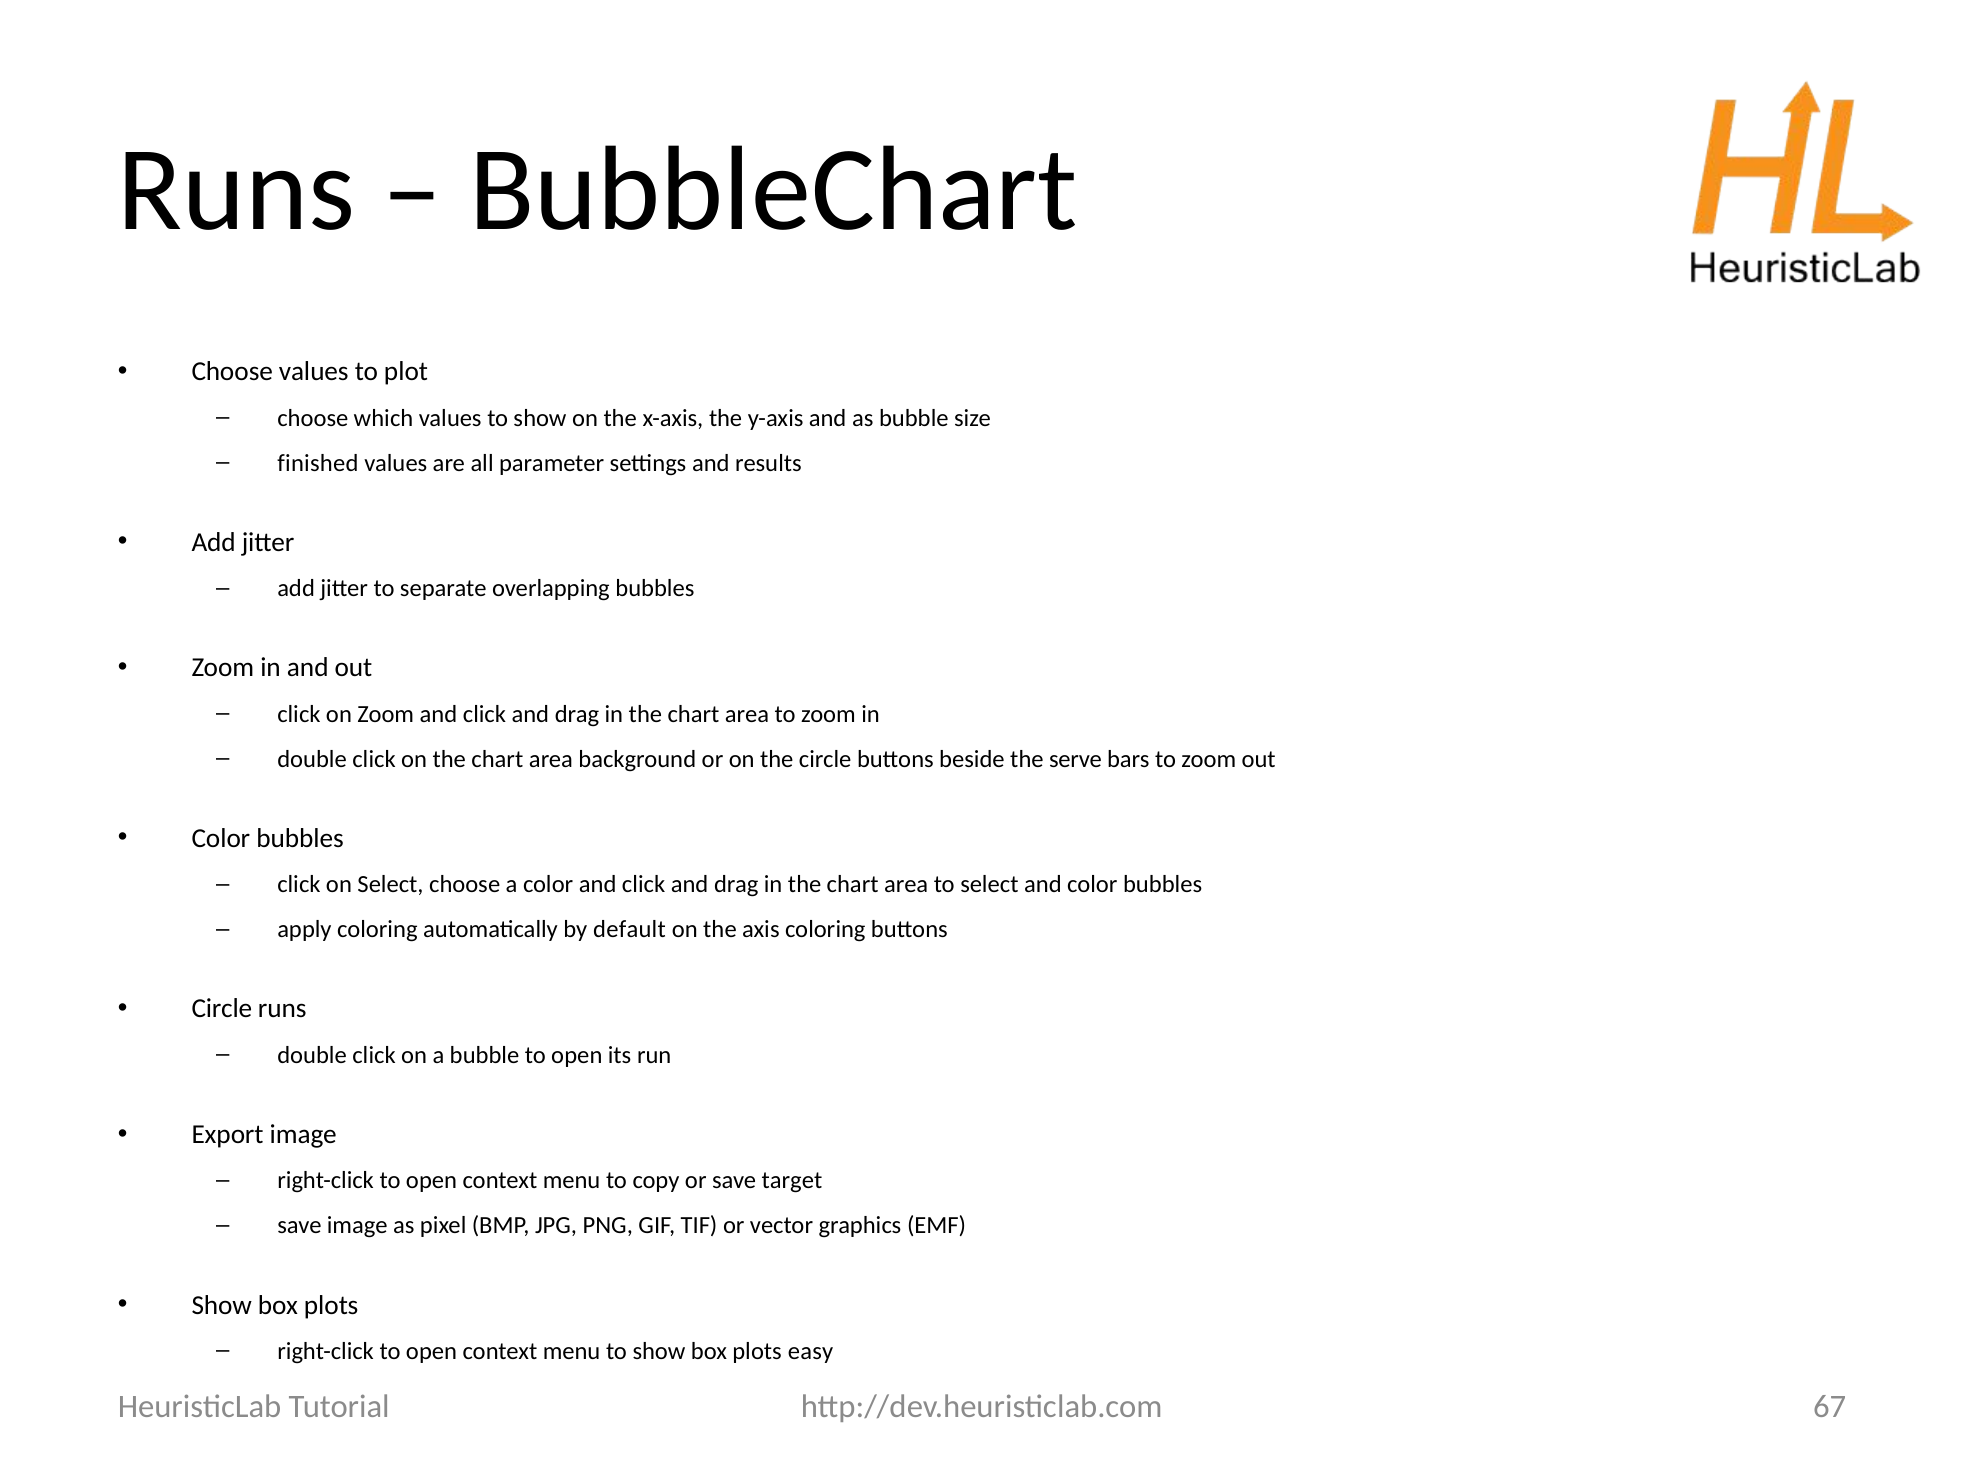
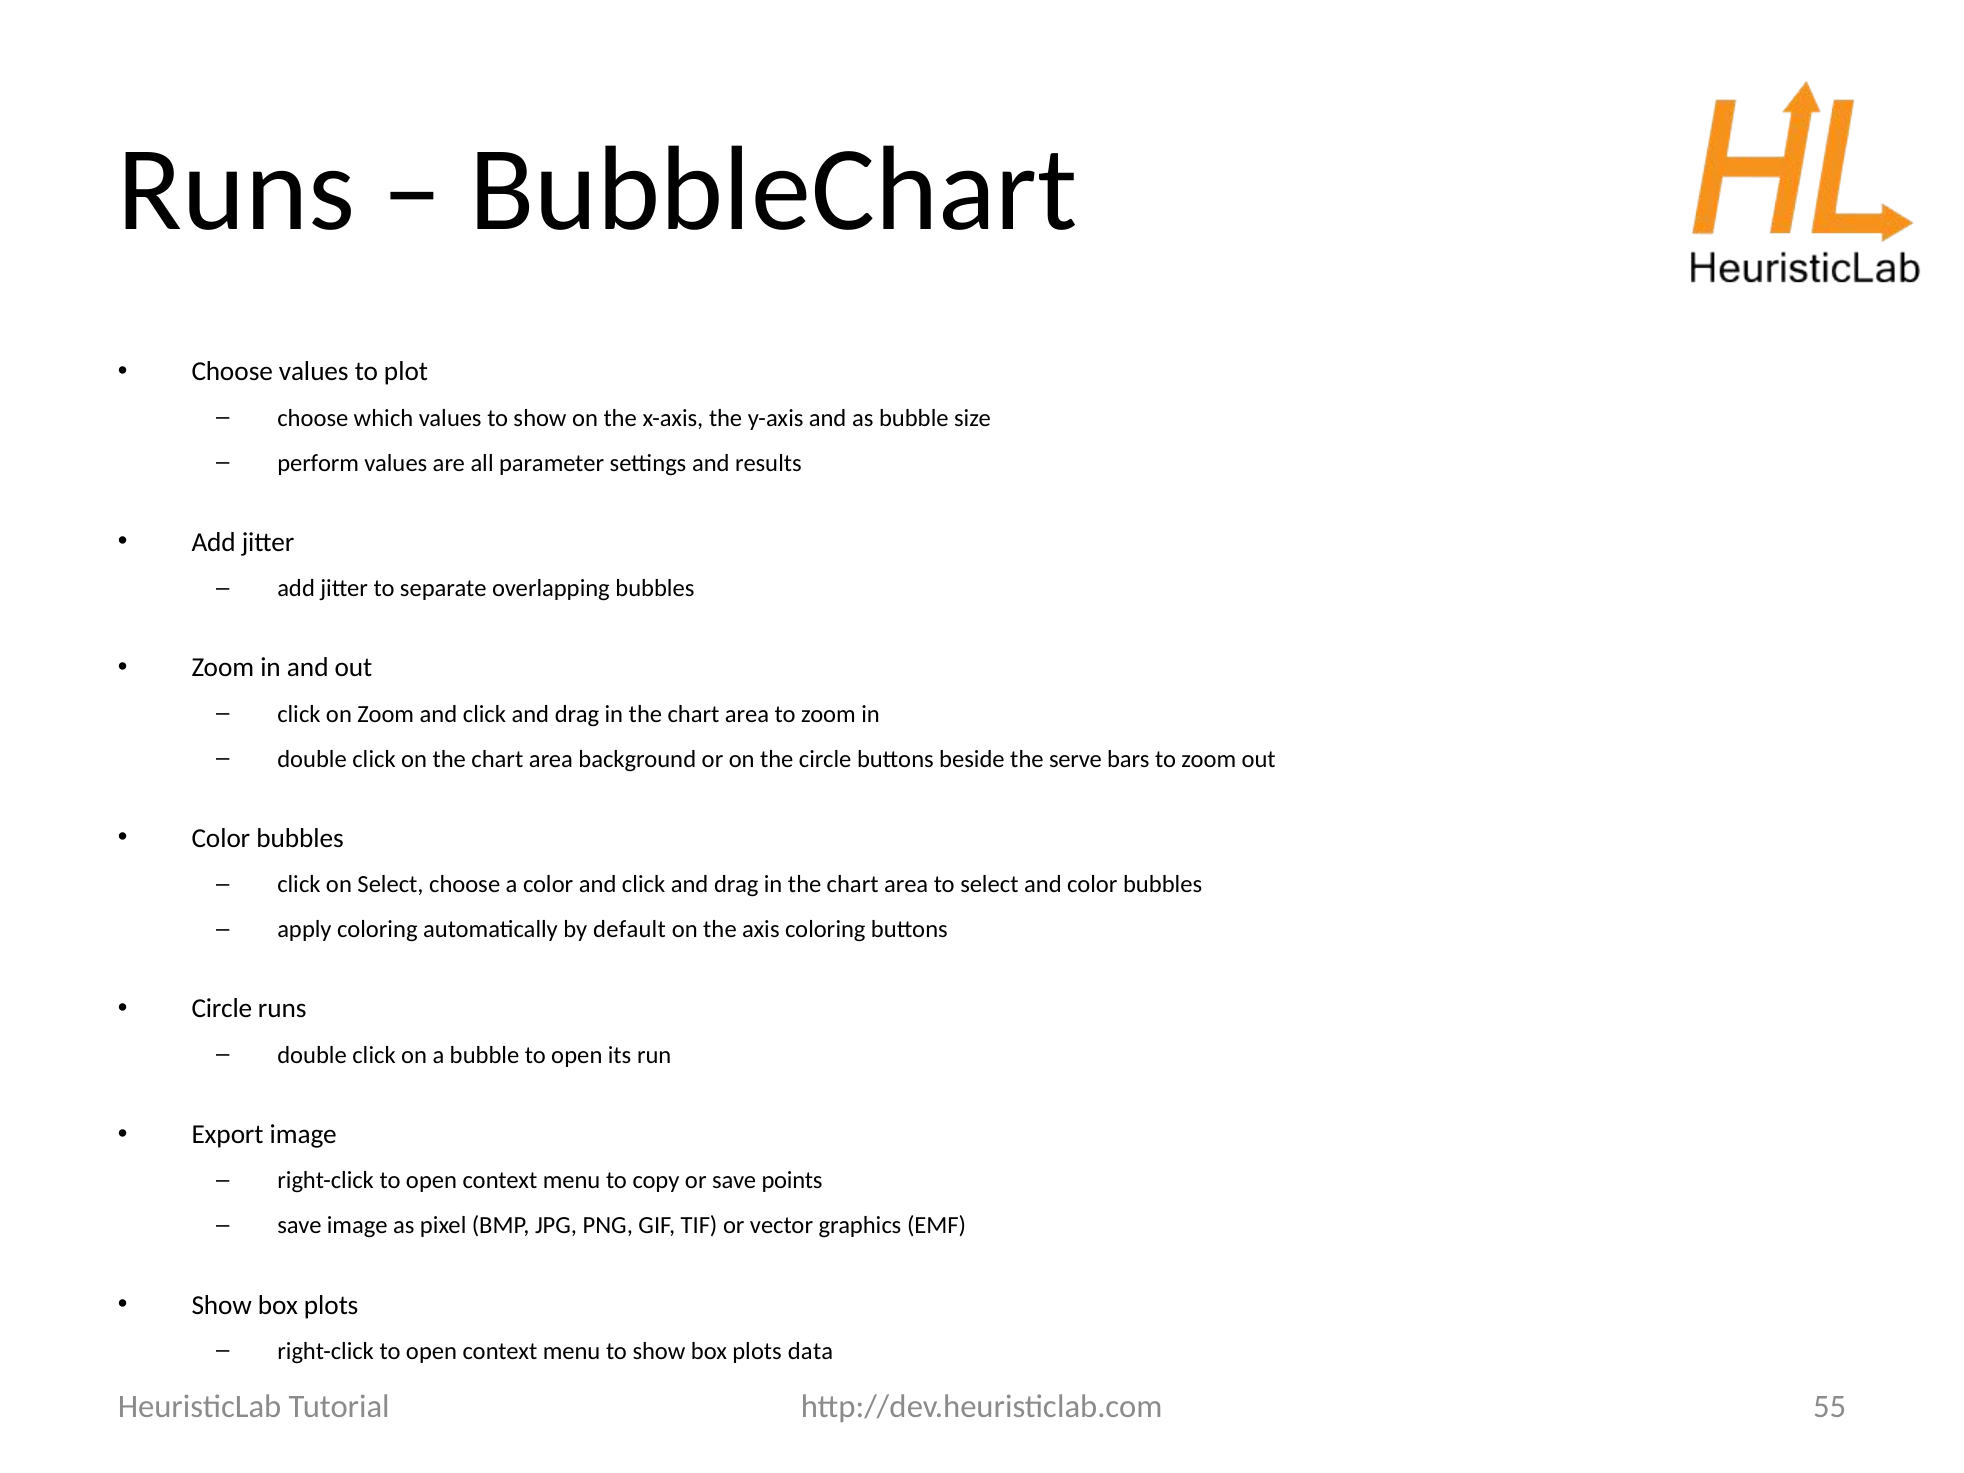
finished: finished -> perform (318, 463)
target: target -> points (792, 1181)
easy: easy -> data (811, 1351)
67: 67 -> 55 (1830, 1406)
